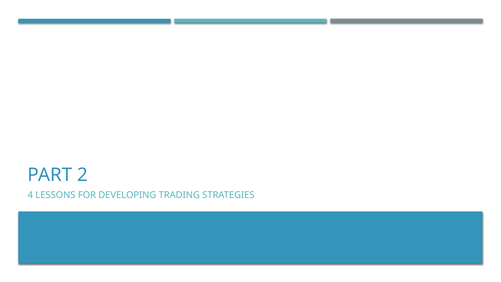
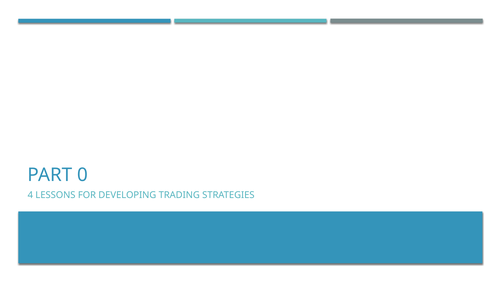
2: 2 -> 0 (82, 175)
